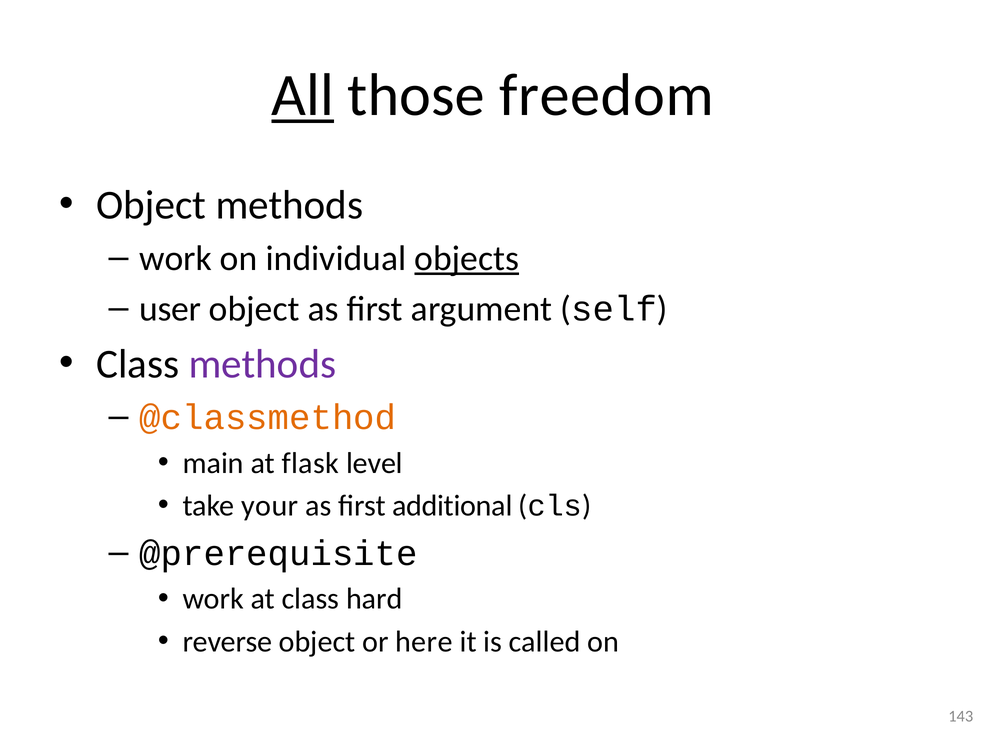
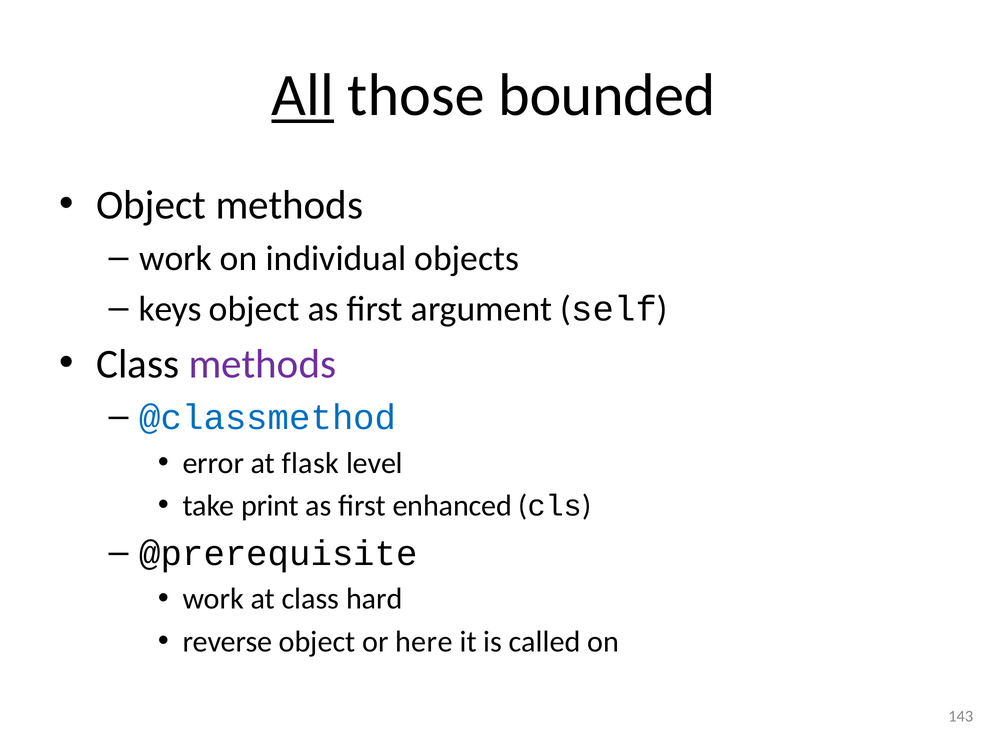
freedom: freedom -> bounded (607, 96)
objects underline: present -> none (467, 259)
user: user -> keys (170, 309)
@classmethod colour: orange -> blue (268, 418)
main: main -> error (213, 463)
your: your -> print (270, 506)
additional: additional -> enhanced (452, 506)
